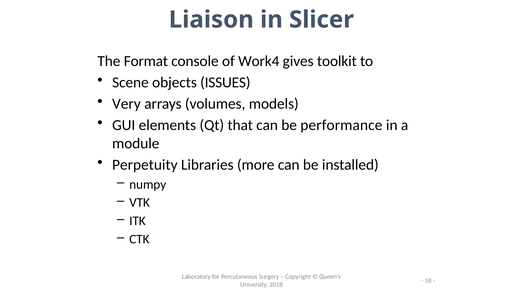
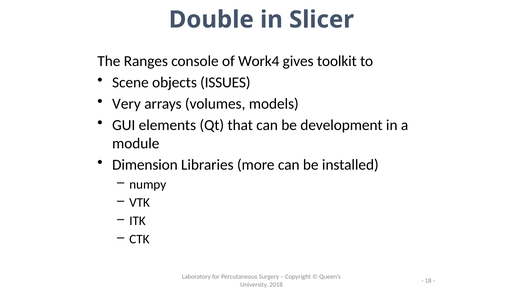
Liaison: Liaison -> Double (211, 20)
Format: Format -> Ranges (146, 61)
performance: performance -> development (341, 125)
Perpetuity: Perpetuity -> Dimension (145, 165)
